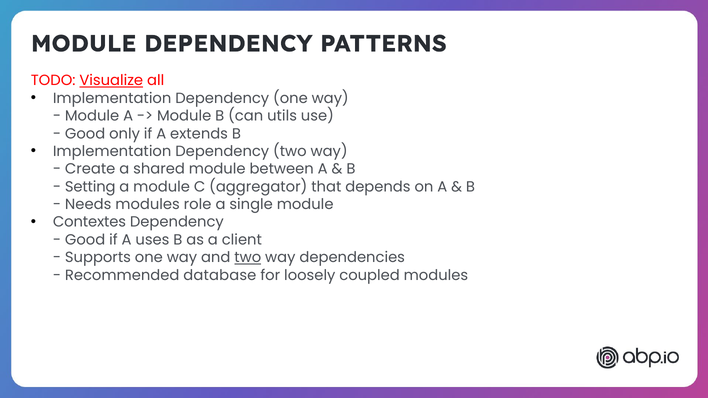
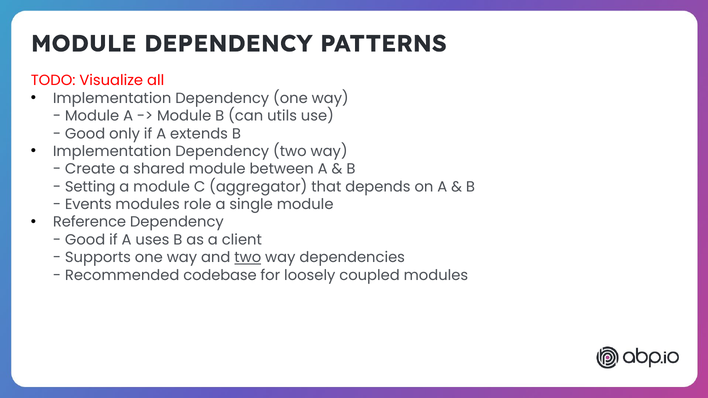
Visualize underline: present -> none (111, 81)
Needs: Needs -> Events (88, 205)
Contextes: Contextes -> Reference (90, 222)
database: database -> codebase (220, 275)
